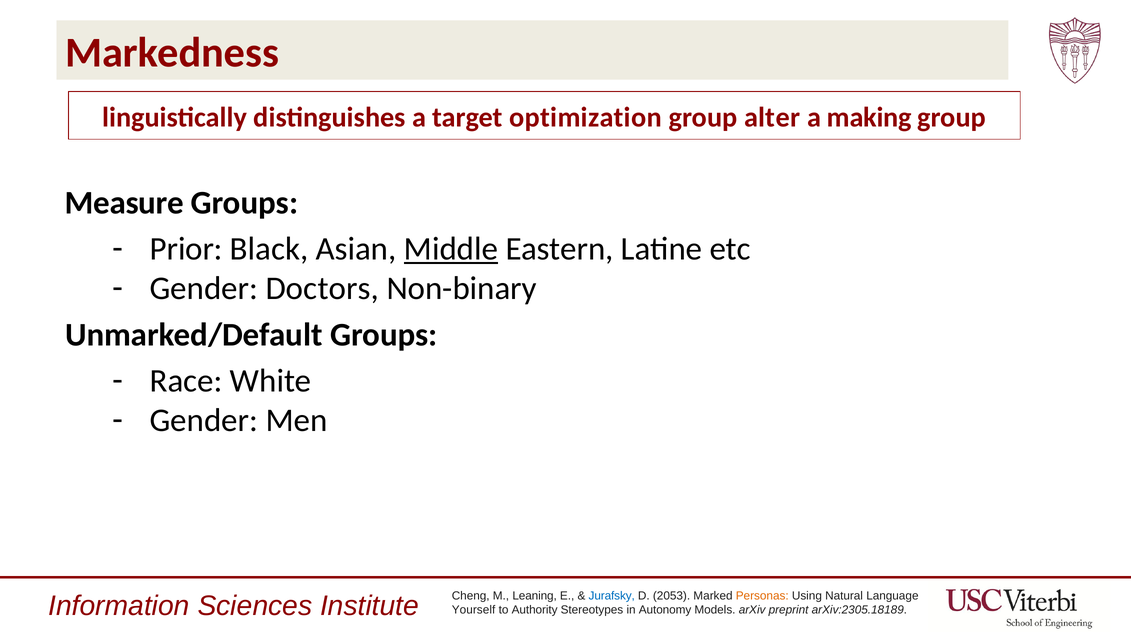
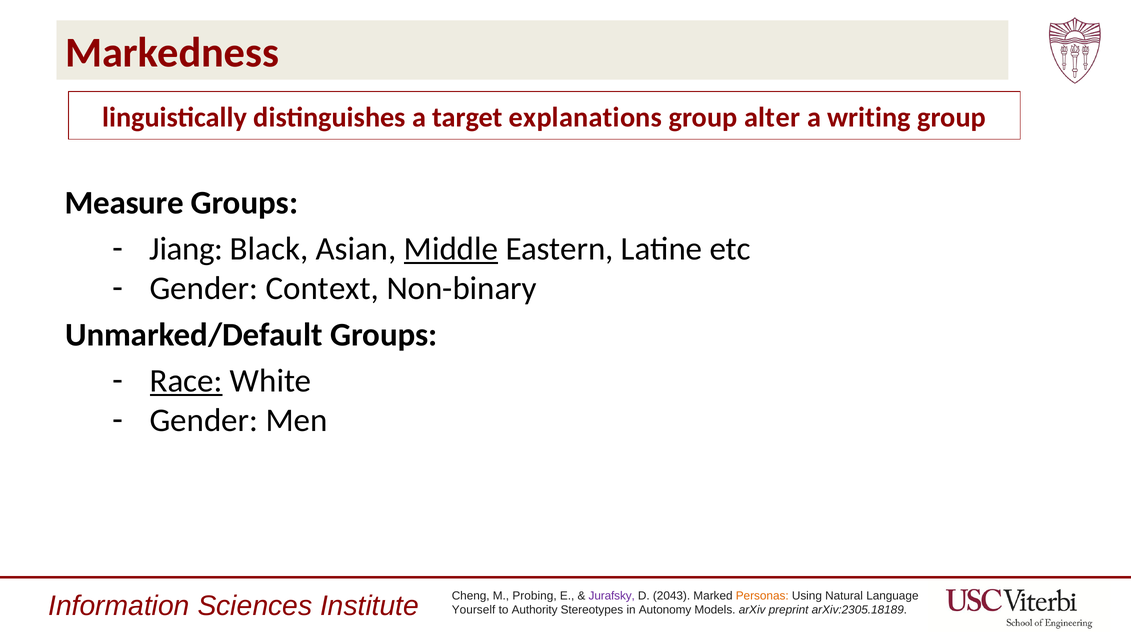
optimization: optimization -> explanations (586, 117)
making: making -> writing (869, 117)
Prior: Prior -> Jiang (186, 249)
Doctors: Doctors -> Context (322, 289)
Race underline: none -> present (186, 381)
Leaning: Leaning -> Probing (535, 596)
Jurafsky colour: blue -> purple (612, 596)
2053: 2053 -> 2043 (672, 596)
